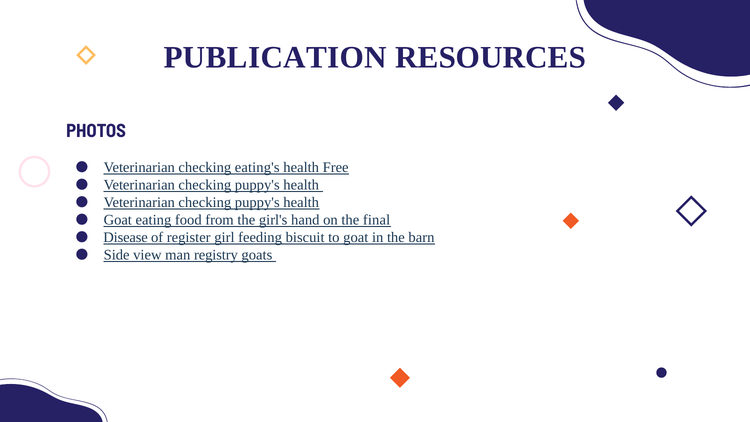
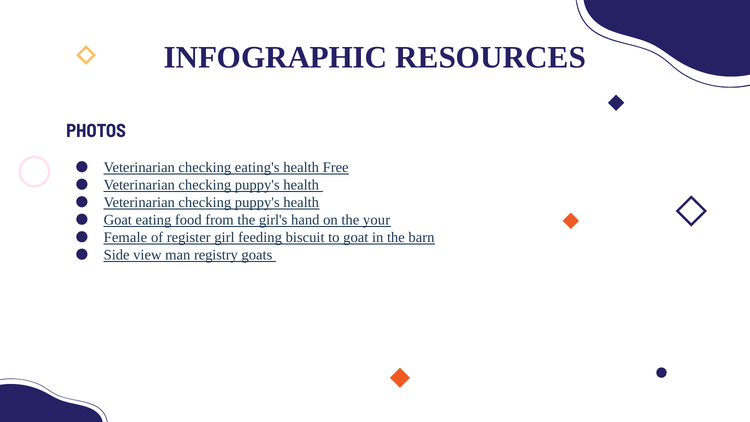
PUBLICATION: PUBLICATION -> INFOGRAPHIC (276, 57)
final: final -> your (377, 220)
Disease: Disease -> Female (125, 237)
